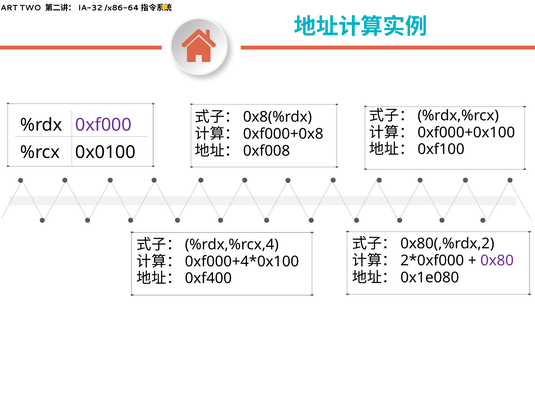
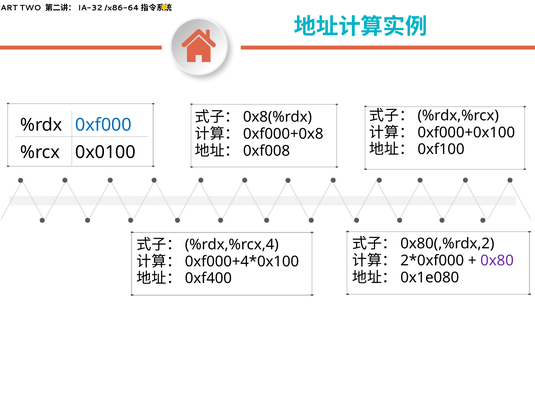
0xf000 colour: purple -> blue (103, 125)
